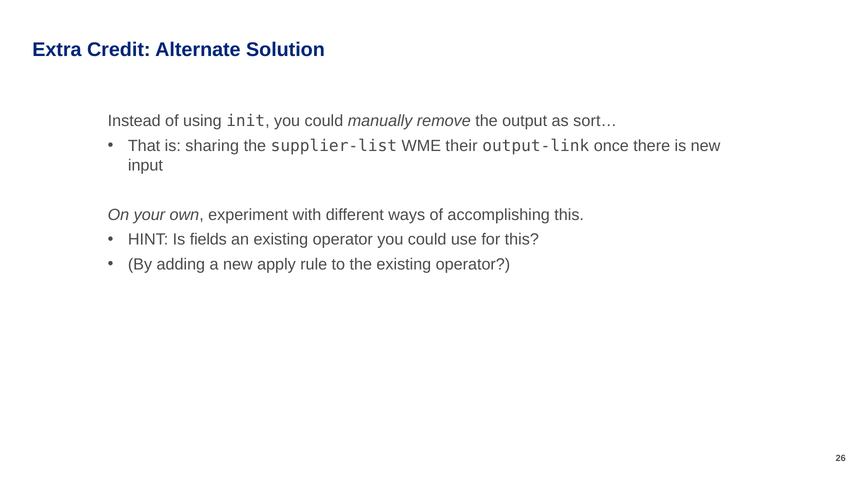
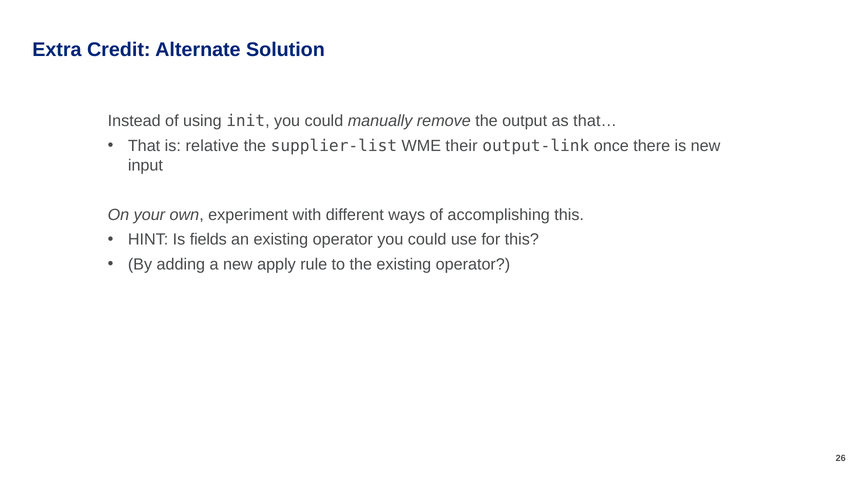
sort…: sort… -> that… (595, 121)
sharing: sharing -> relative (212, 146)
